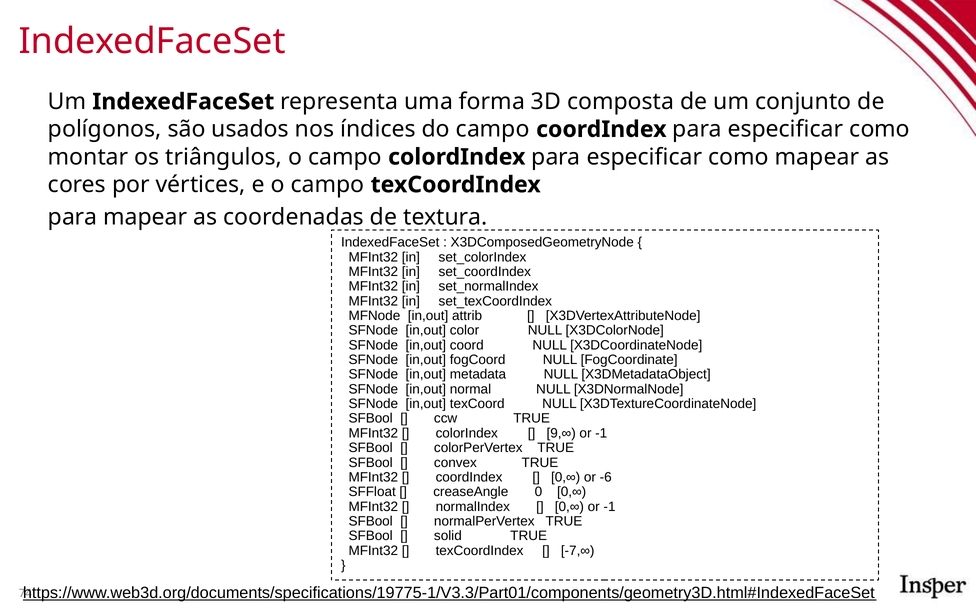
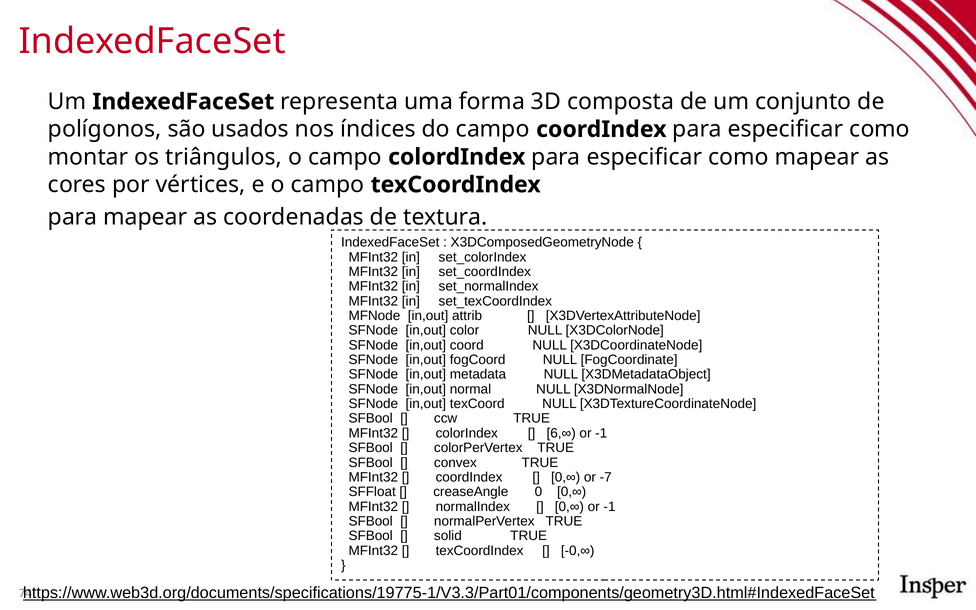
9,∞: 9,∞ -> 6,∞ (561, 433)
-6: -6 -> -7 (606, 477)
-7,∞: -7,∞ -> -0,∞ (578, 551)
